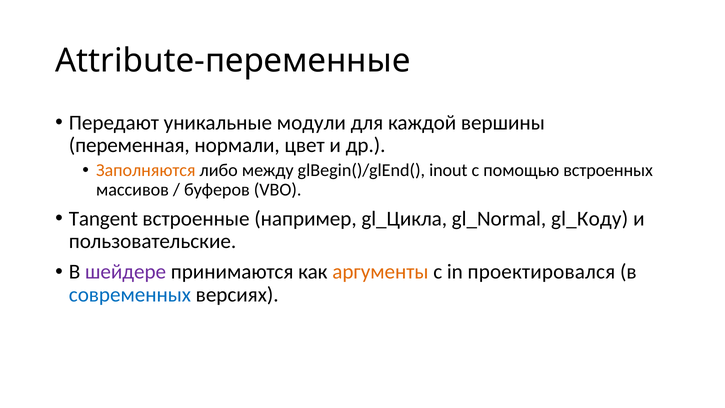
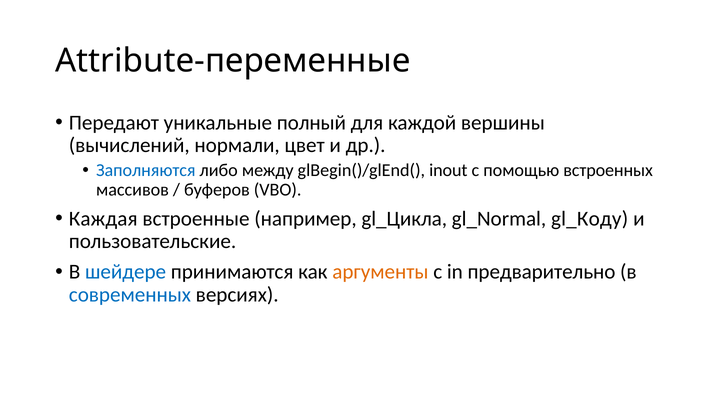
модули: модули -> полный (311, 123)
переменная: переменная -> вычислений (129, 145)
Заполняются colour: orange -> blue (146, 170)
Tangent: Tangent -> Каждая (103, 219)
шейдере colour: purple -> blue (126, 272)
проектировался: проектировался -> предварительно (542, 272)
